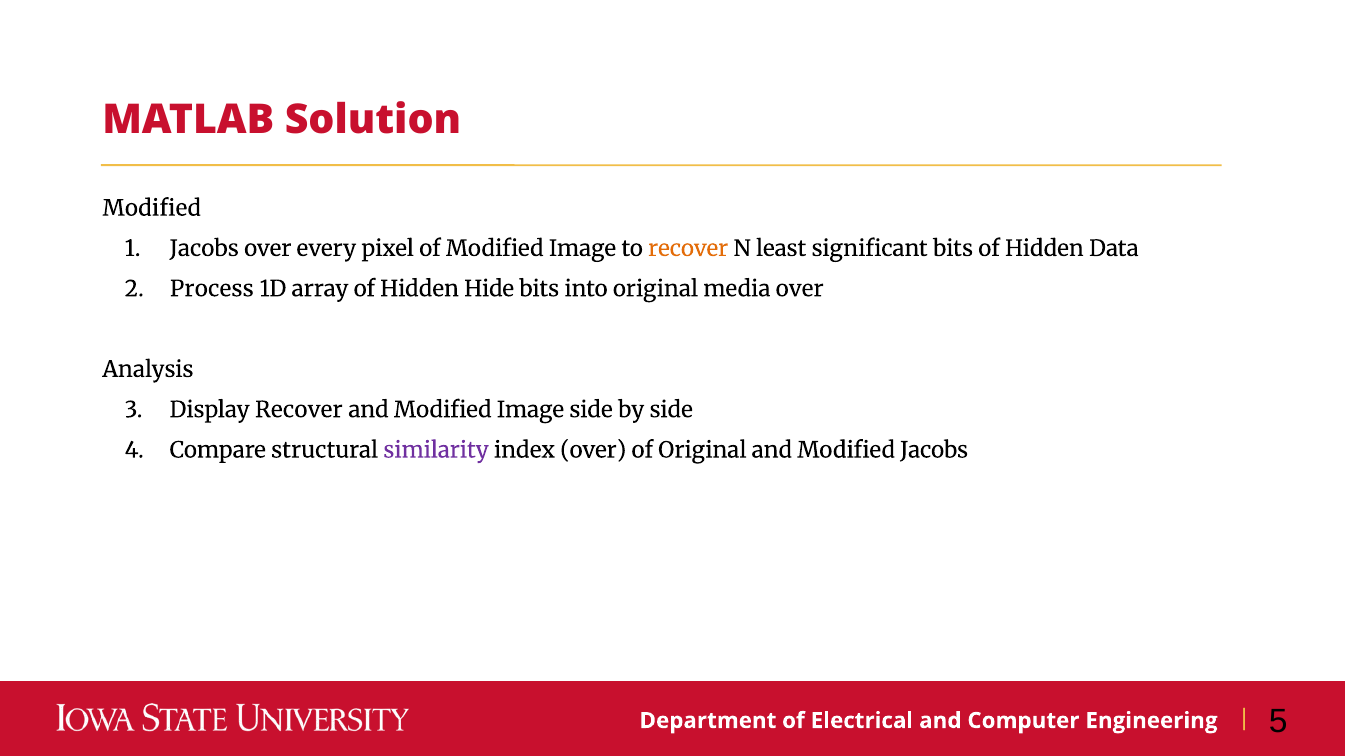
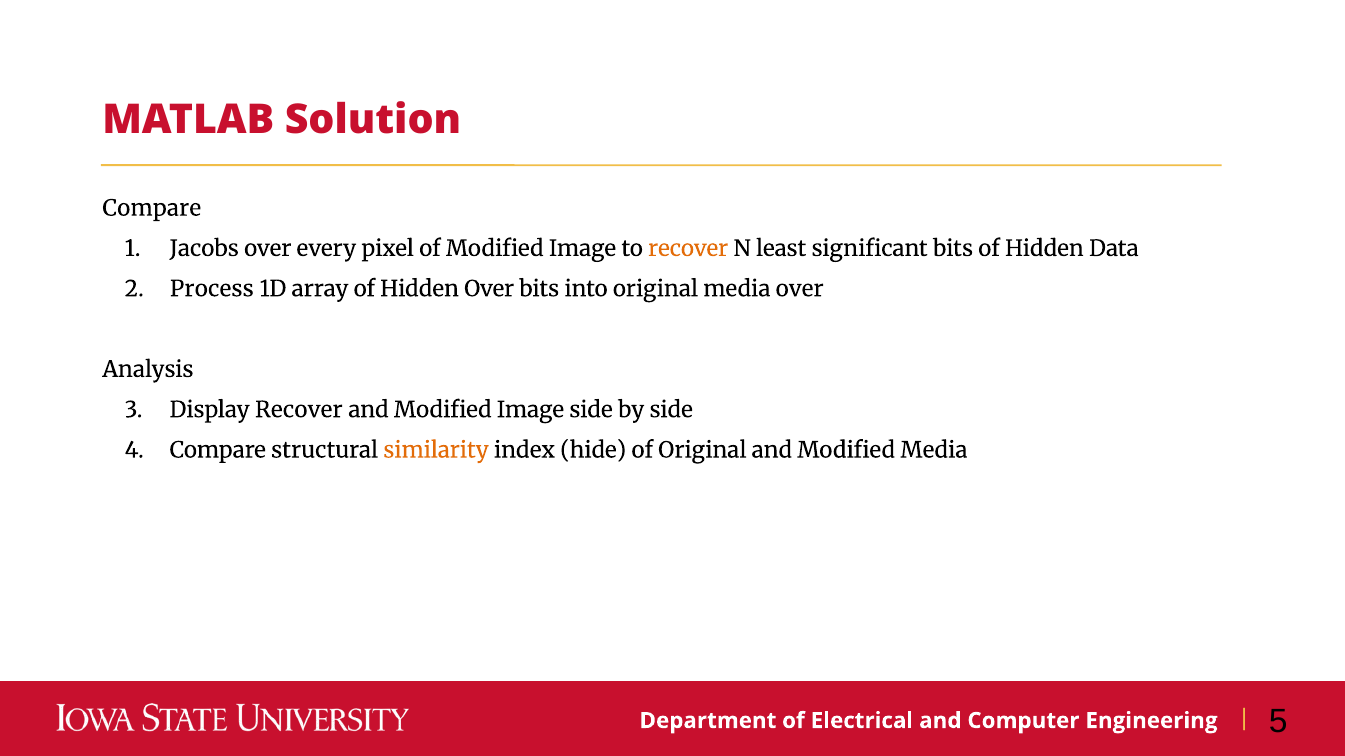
Modified: Modified -> Compare (152, 208)
Hidden Hide: Hide -> Over (489, 289)
similarity colour: purple -> orange (436, 451)
index over: over -> hide (593, 451)
Modified Jacobs: Jacobs -> Media (934, 451)
